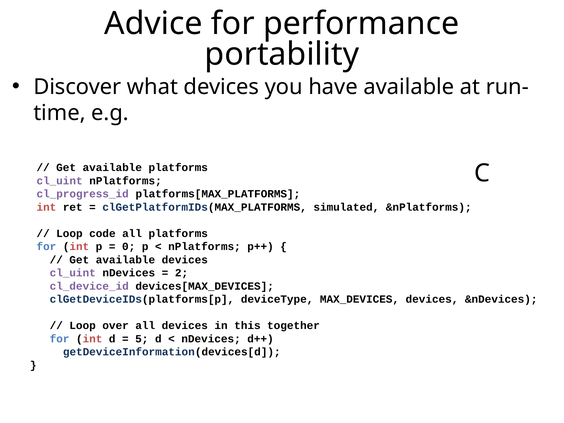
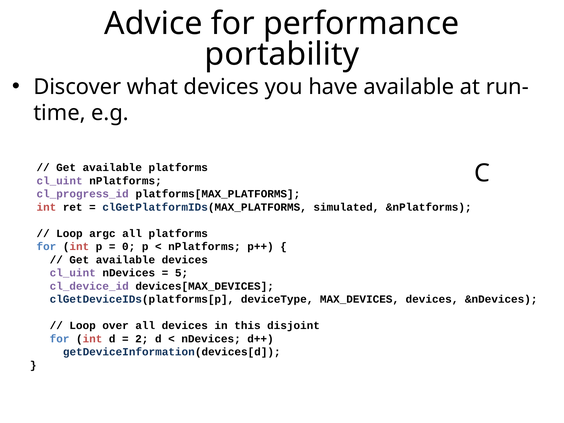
code: code -> argc (102, 234)
2: 2 -> 5 (182, 273)
together: together -> disjoint (294, 326)
5: 5 -> 2 (142, 339)
